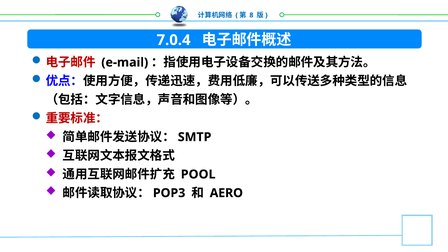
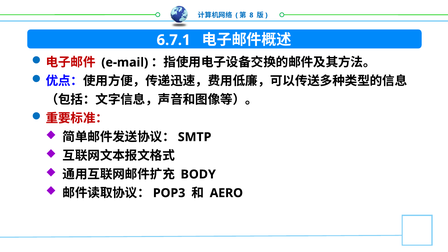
7.0.4: 7.0.4 -> 6.7.1 (174, 40)
POOL: POOL -> BODY (198, 174)
